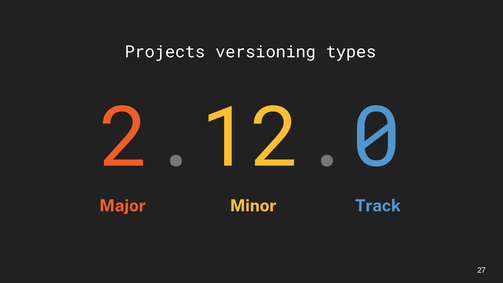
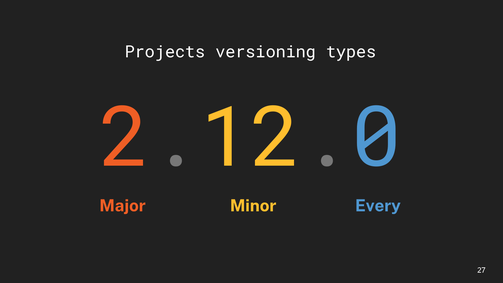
Track: Track -> Every (378, 206)
